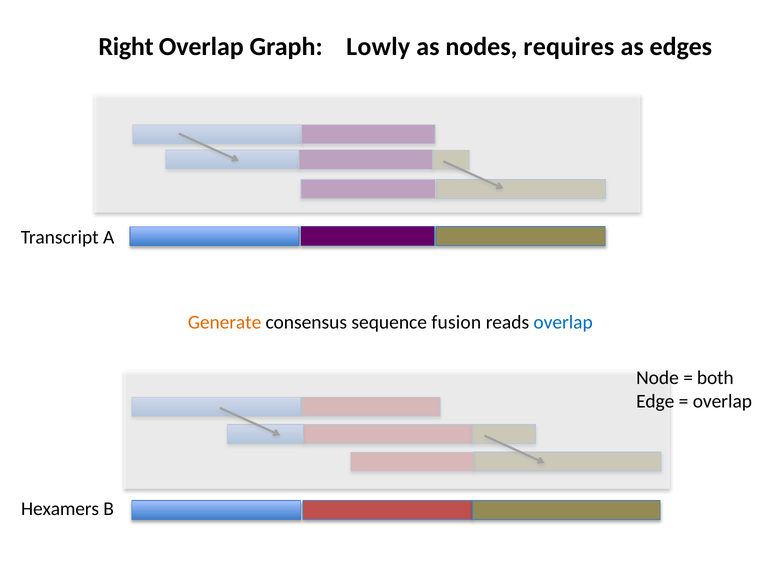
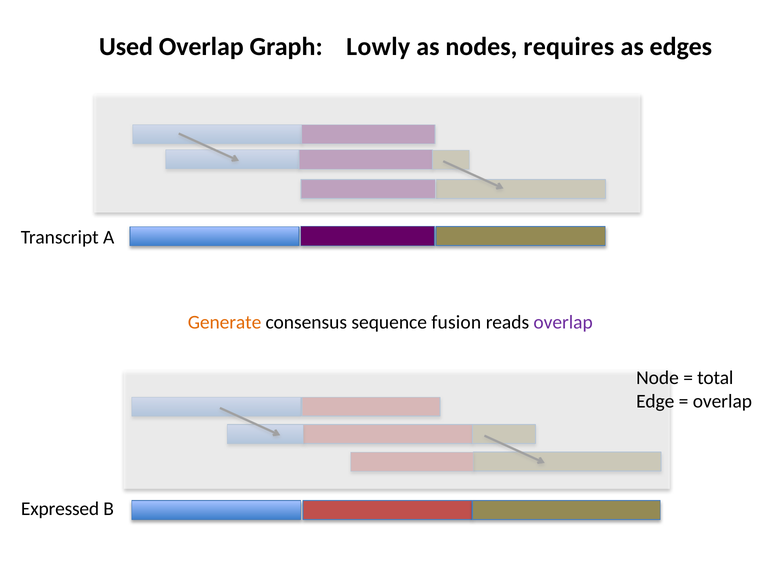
Right: Right -> Used (126, 47)
overlap colour: blue -> purple (563, 323)
both: both -> total (715, 378)
Hexamers: Hexamers -> Expressed (60, 509)
